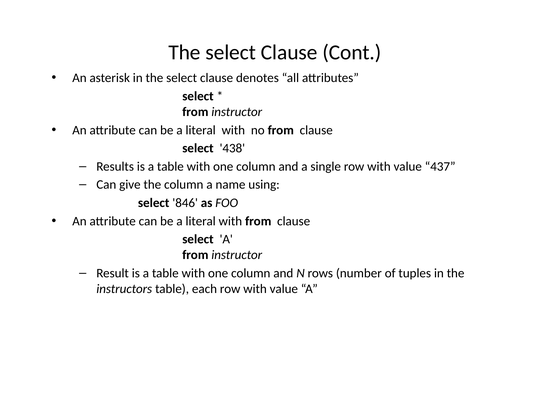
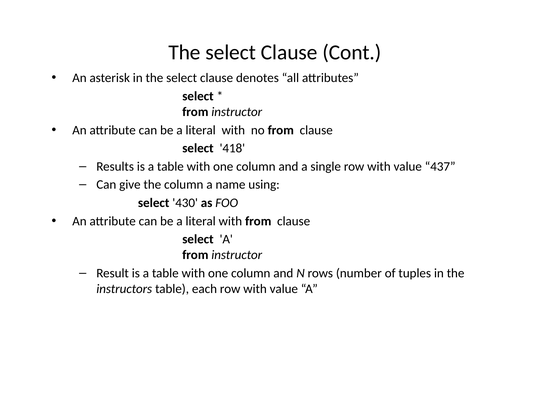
438: 438 -> 418 (232, 148)
846: 846 -> 430 (185, 203)
